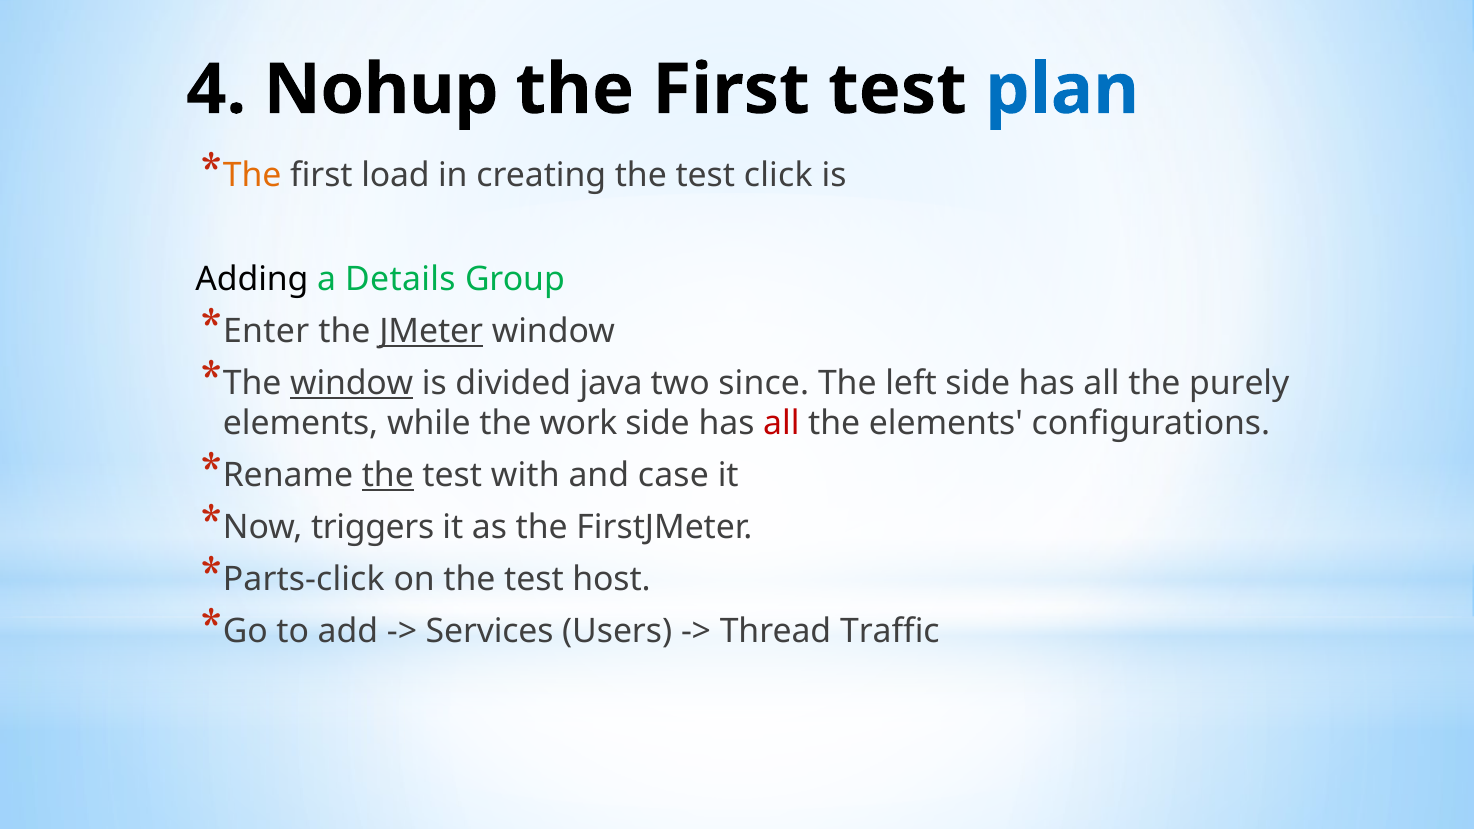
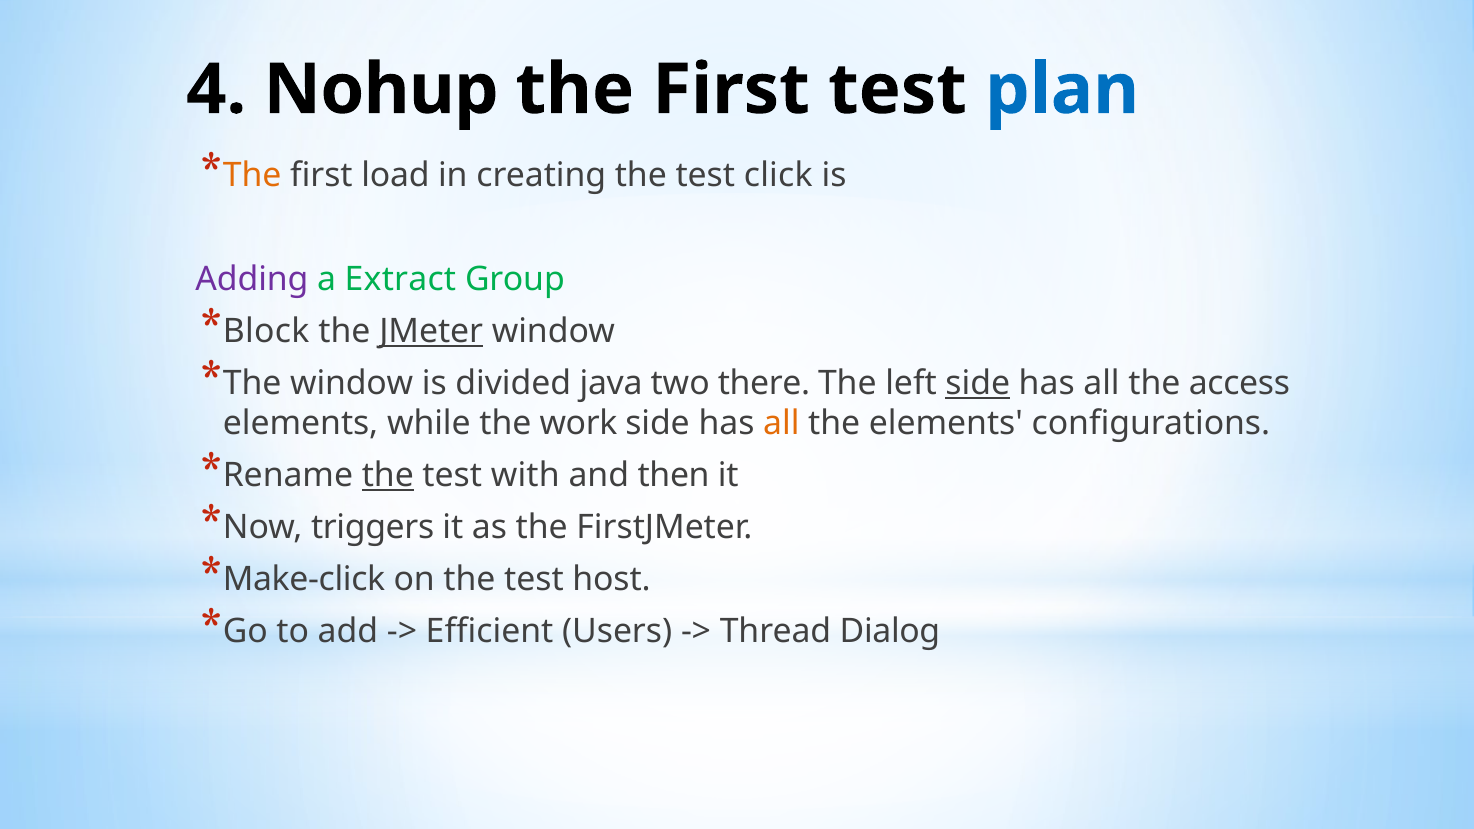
Adding colour: black -> purple (252, 279)
Details: Details -> Extract (400, 279)
Enter: Enter -> Block (266, 331)
window underline: present -> none (352, 383)
since: since -> there (764, 383)
side underline: none -> present (978, 383)
purely: purely -> access (1239, 383)
all colour: red -> orange (781, 424)
case: case -> then (674, 475)
Parts-click: Parts-click -> Make-click (304, 579)
Services: Services -> Efficient (490, 631)
Traffic: Traffic -> Dialog (890, 631)
